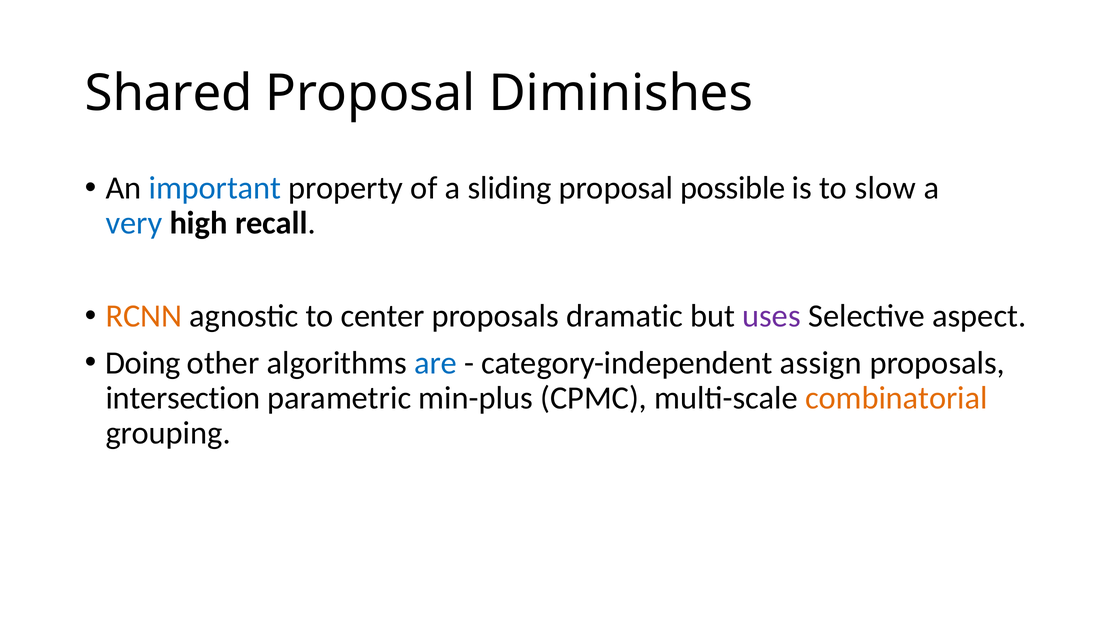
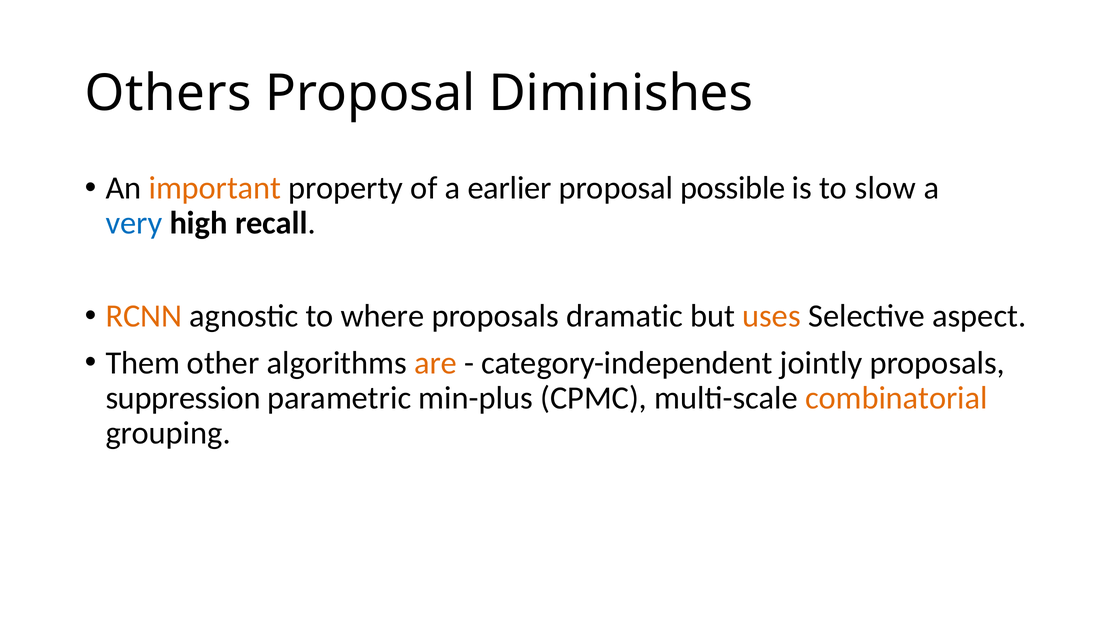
Shared: Shared -> Others (168, 93)
important colour: blue -> orange (215, 188)
sliding: sliding -> earlier (510, 188)
center: center -> where (382, 316)
uses colour: purple -> orange (772, 316)
Doing: Doing -> Them (143, 363)
are colour: blue -> orange (436, 363)
assign: assign -> jointly (821, 363)
intersection: intersection -> suppression (183, 398)
